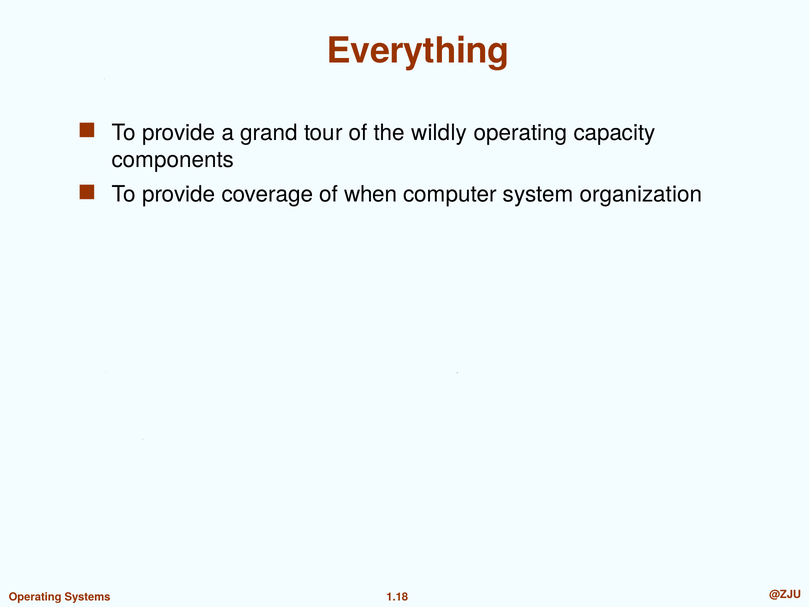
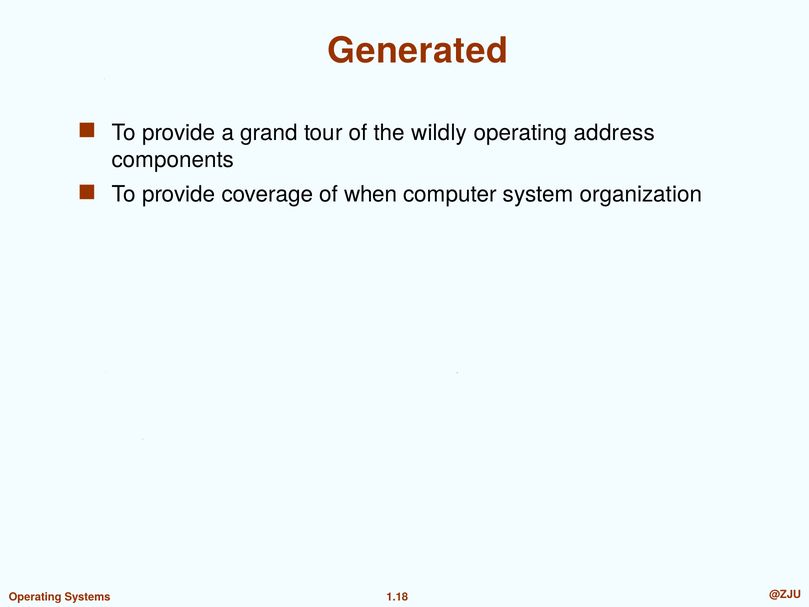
Everything: Everything -> Generated (418, 51)
capacity: capacity -> address (614, 133)
